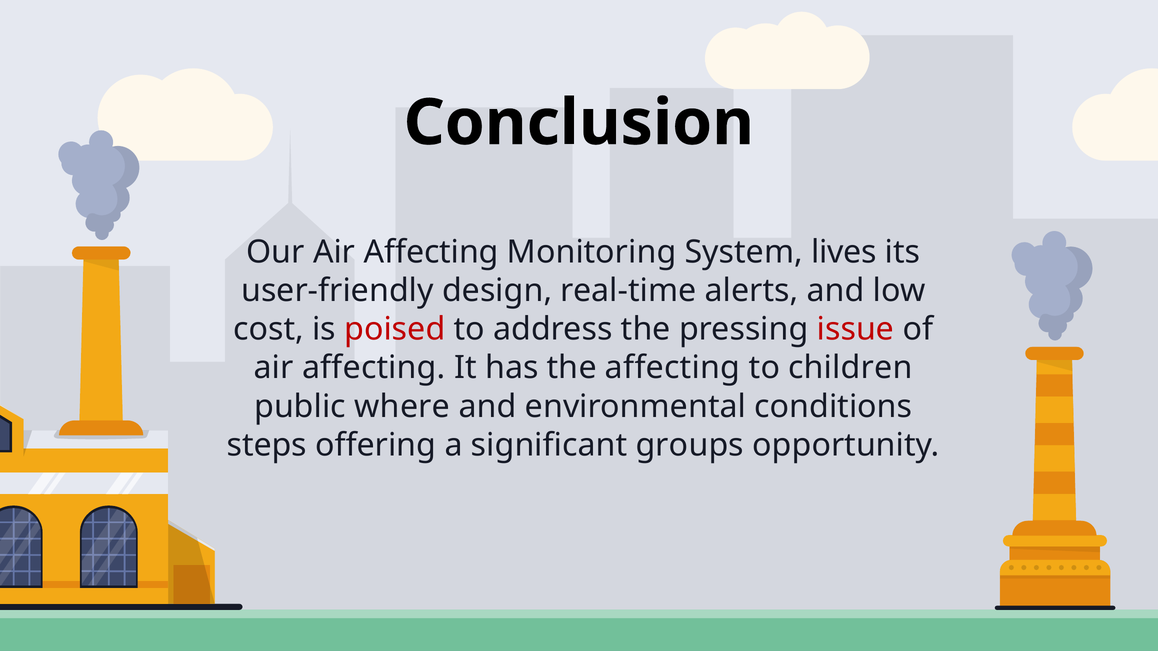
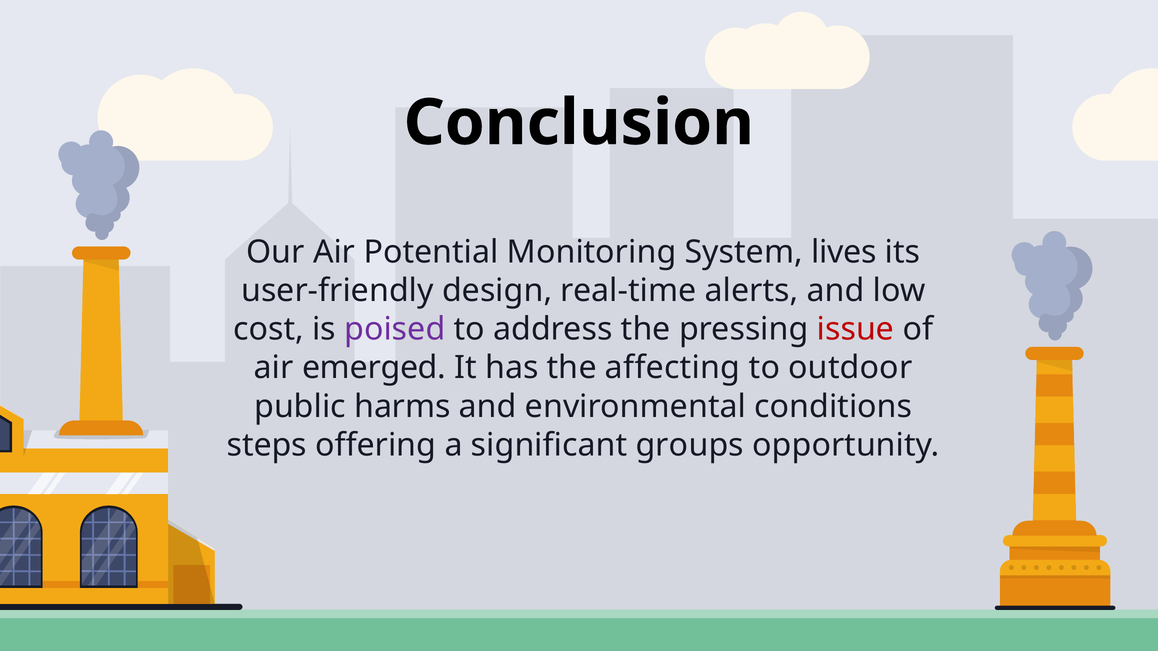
Our Air Affecting: Affecting -> Potential (431, 252)
poised colour: red -> purple (395, 329)
affecting: affecting -> emerged (374, 368)
children: children -> outdoor (850, 368)
where: where -> harms (402, 407)
